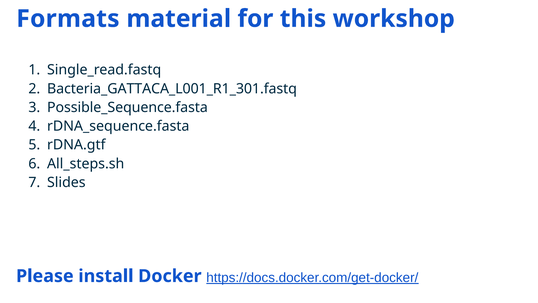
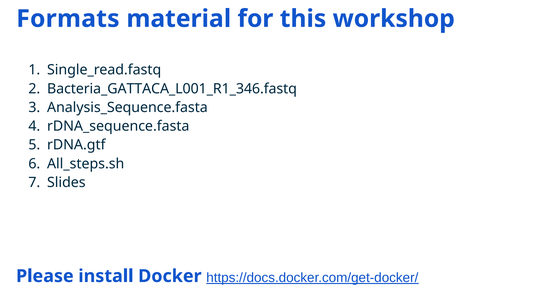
Bacteria_GATTACA_L001_R1_301.fastq: Bacteria_GATTACA_L001_R1_301.fastq -> Bacteria_GATTACA_L001_R1_346.fastq (172, 89)
Possible_Sequence.fasta: Possible_Sequence.fasta -> Analysis_Sequence.fasta (127, 107)
